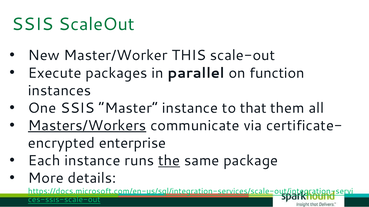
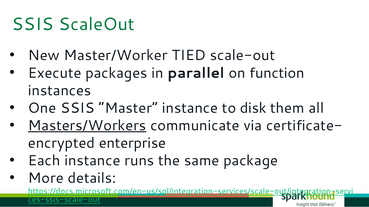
THIS: THIS -> TIED (189, 56)
that: that -> disk (253, 108)
the underline: present -> none (169, 161)
